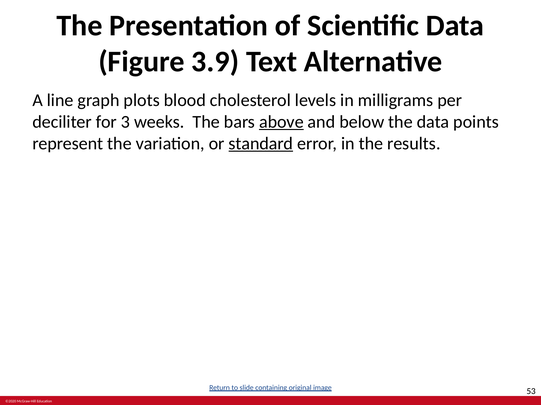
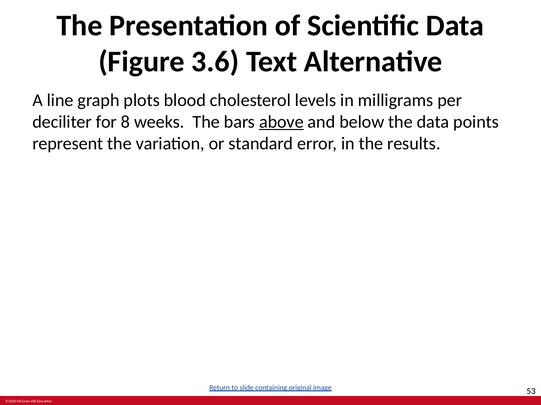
3.9: 3.9 -> 3.6 (215, 62)
3: 3 -> 8 (125, 122)
standard underline: present -> none (261, 144)
